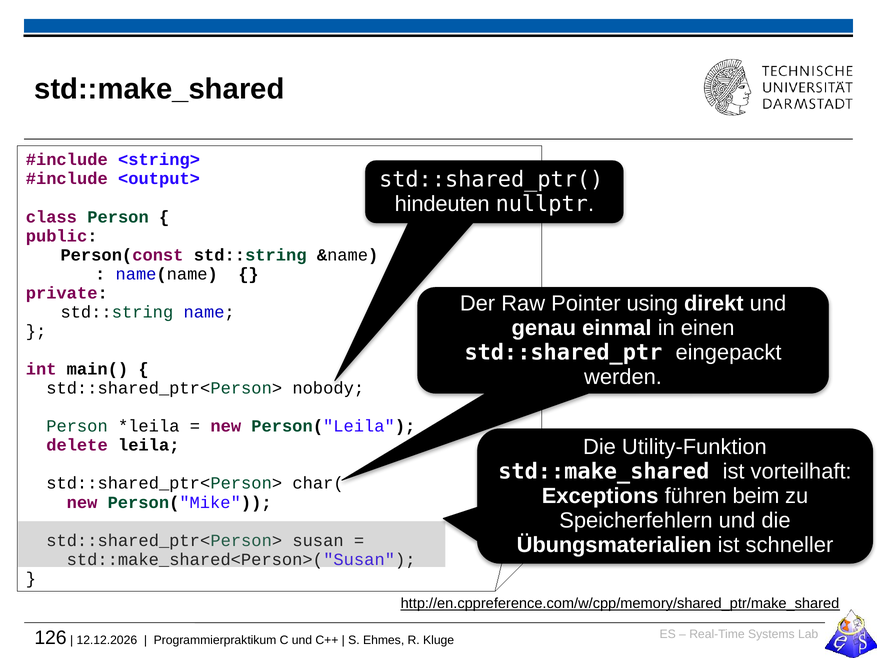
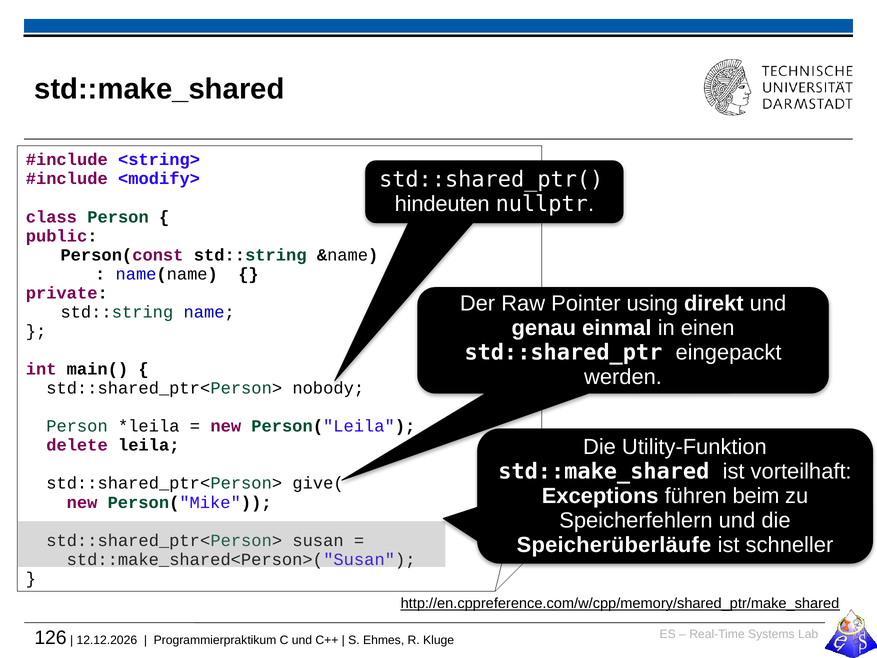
<output>: <output> -> <modify> (159, 179)
char(: char( -> give( (318, 483)
Übungsmaterialien: Übungsmaterialien -> Speicherüberläufe (614, 545)
